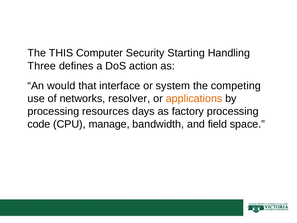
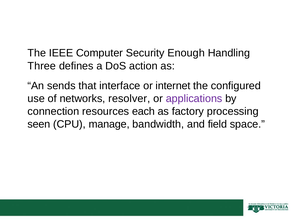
THIS: THIS -> IEEE (61, 53)
Starting: Starting -> Enough (186, 53)
would: would -> sends (61, 86)
system: system -> internet (173, 86)
competing: competing -> configured (236, 86)
applications colour: orange -> purple (194, 98)
processing: processing -> connection (53, 111)
days: days -> each (143, 111)
code: code -> seen (39, 124)
